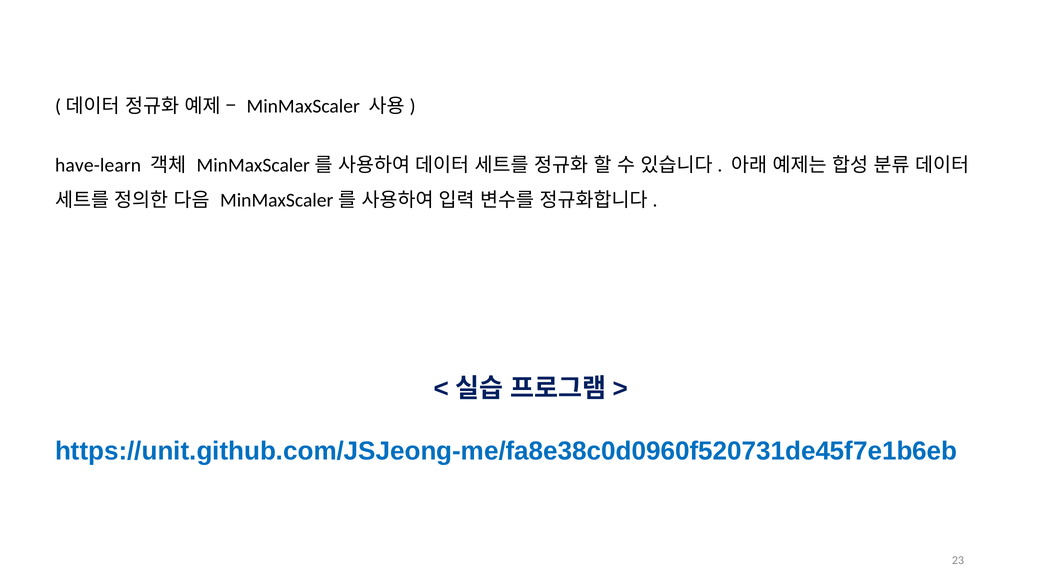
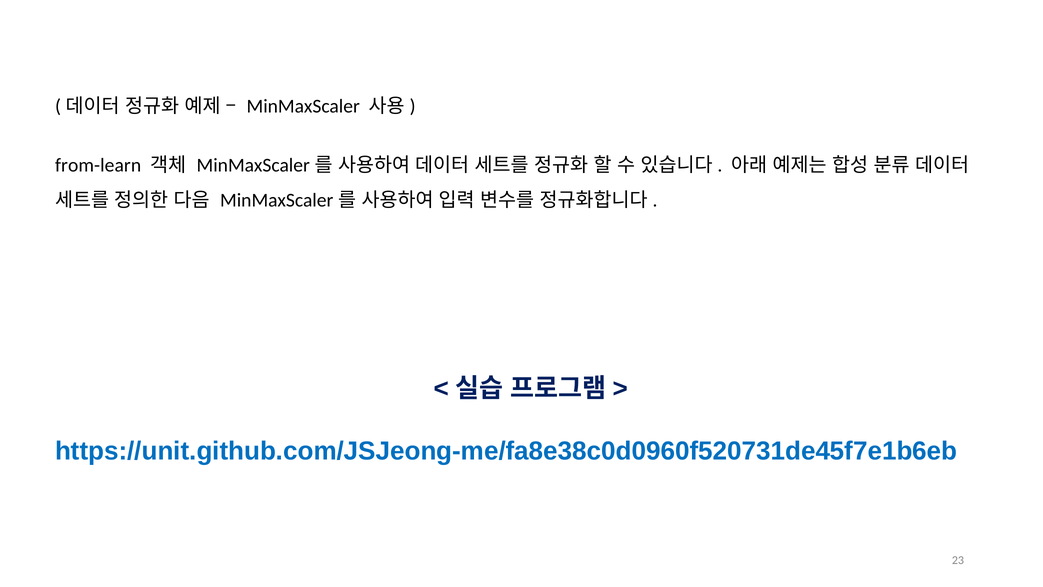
have-learn: have-learn -> from-learn (98, 165)
